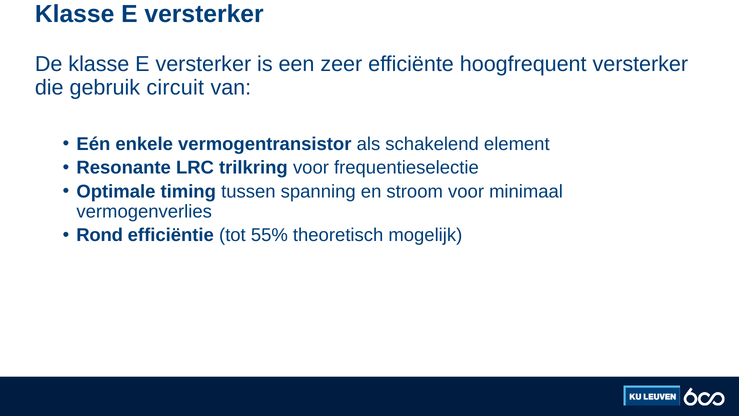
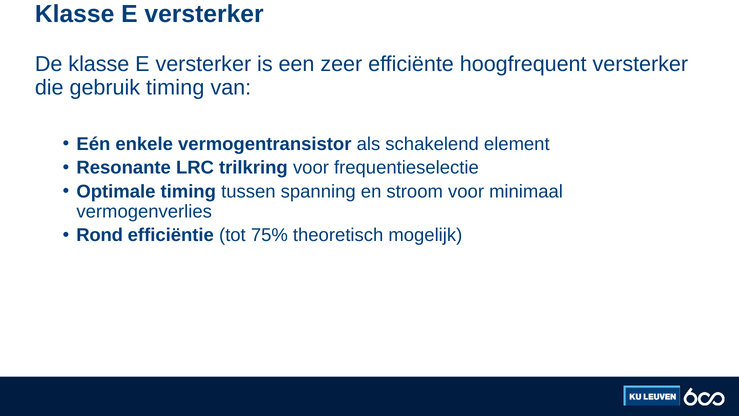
gebruik circuit: circuit -> timing (175, 87)
55%: 55% -> 75% (269, 235)
